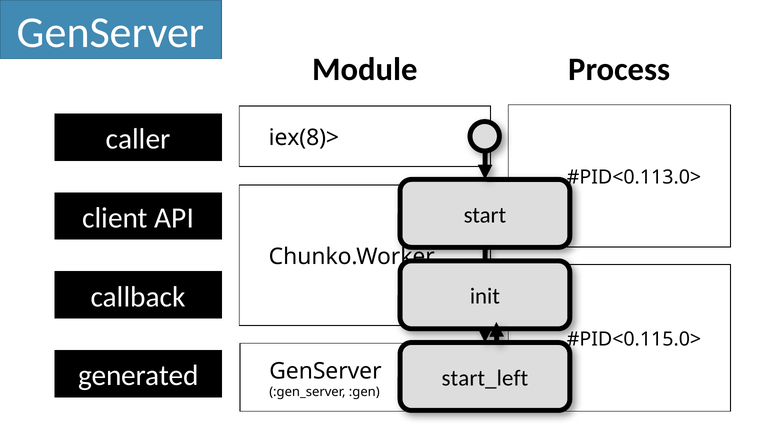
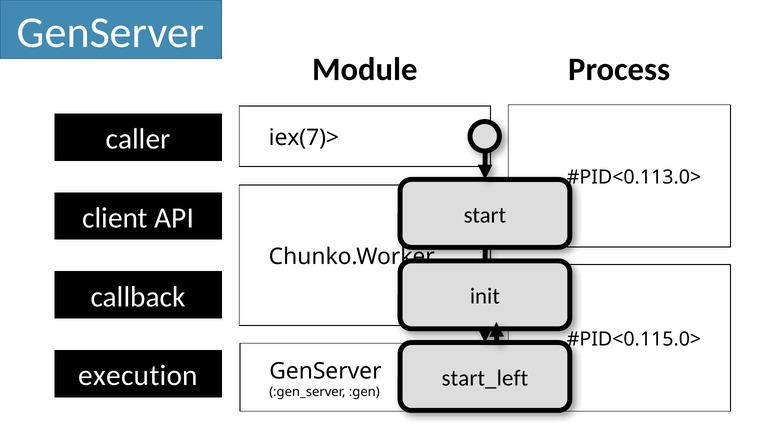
iex(8)>: iex(8)> -> iex(7)> (304, 138)
generated: generated -> execution (138, 376)
